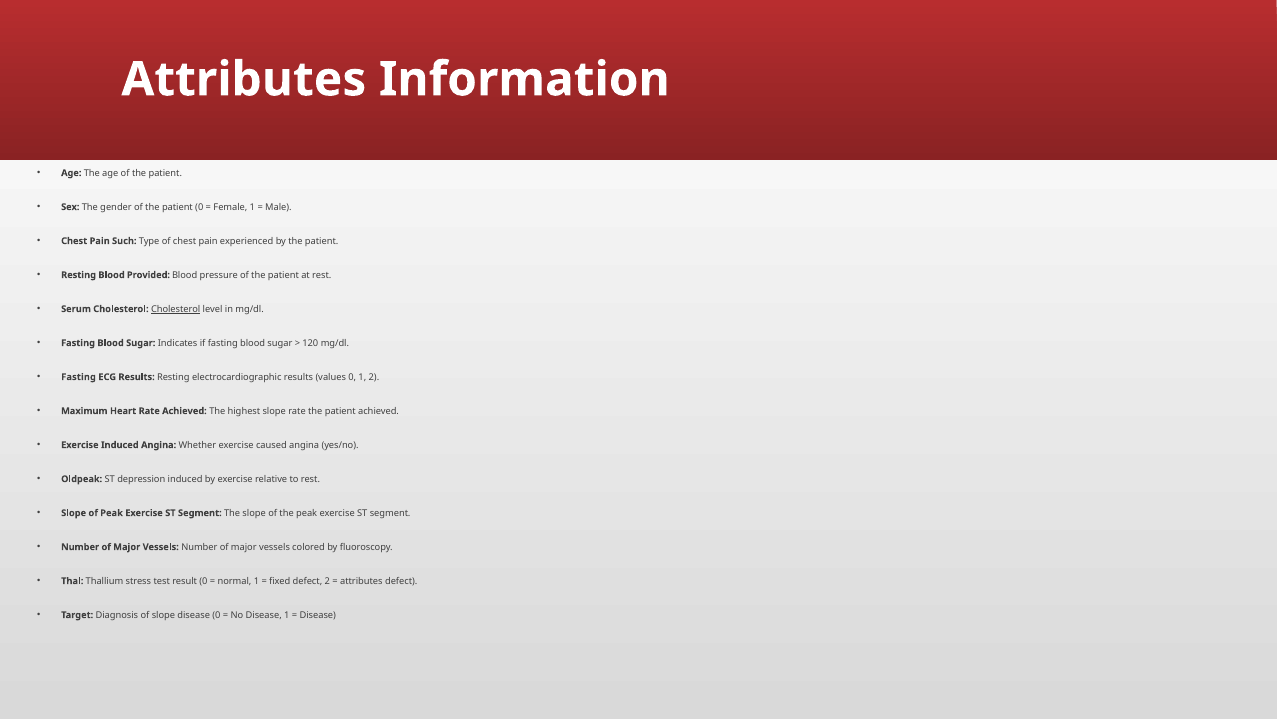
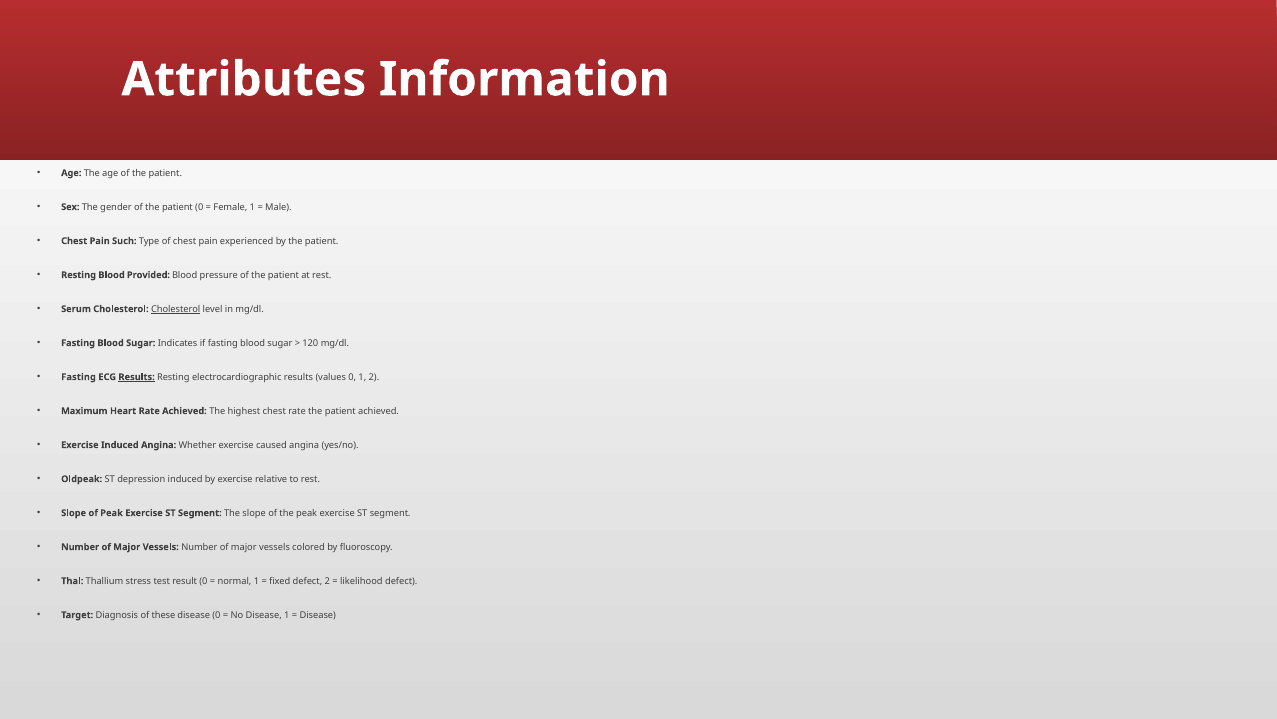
Results underline: none -> present (137, 377)
highest slope: slope -> chest (274, 411)
attributes: attributes -> likelihood (361, 580)
of slope: slope -> these (163, 614)
